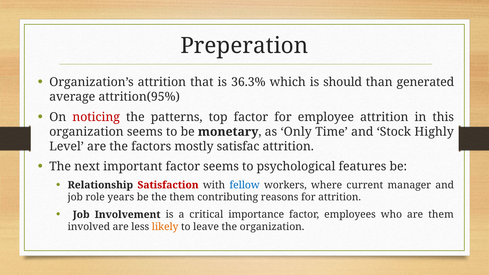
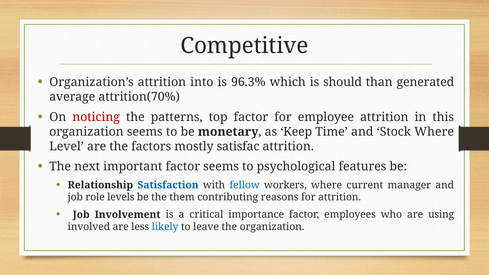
Preperation: Preperation -> Competitive (244, 46)
that: that -> into (202, 82)
36.3%: 36.3% -> 96.3% (248, 82)
attrition(95%: attrition(95% -> attrition(70% (139, 97)
Only: Only -> Keep (296, 132)
Stock Highly: Highly -> Where (434, 132)
Satisfaction colour: red -> blue (168, 185)
years: years -> levels (121, 197)
are them: them -> using (441, 215)
likely colour: orange -> blue (165, 227)
